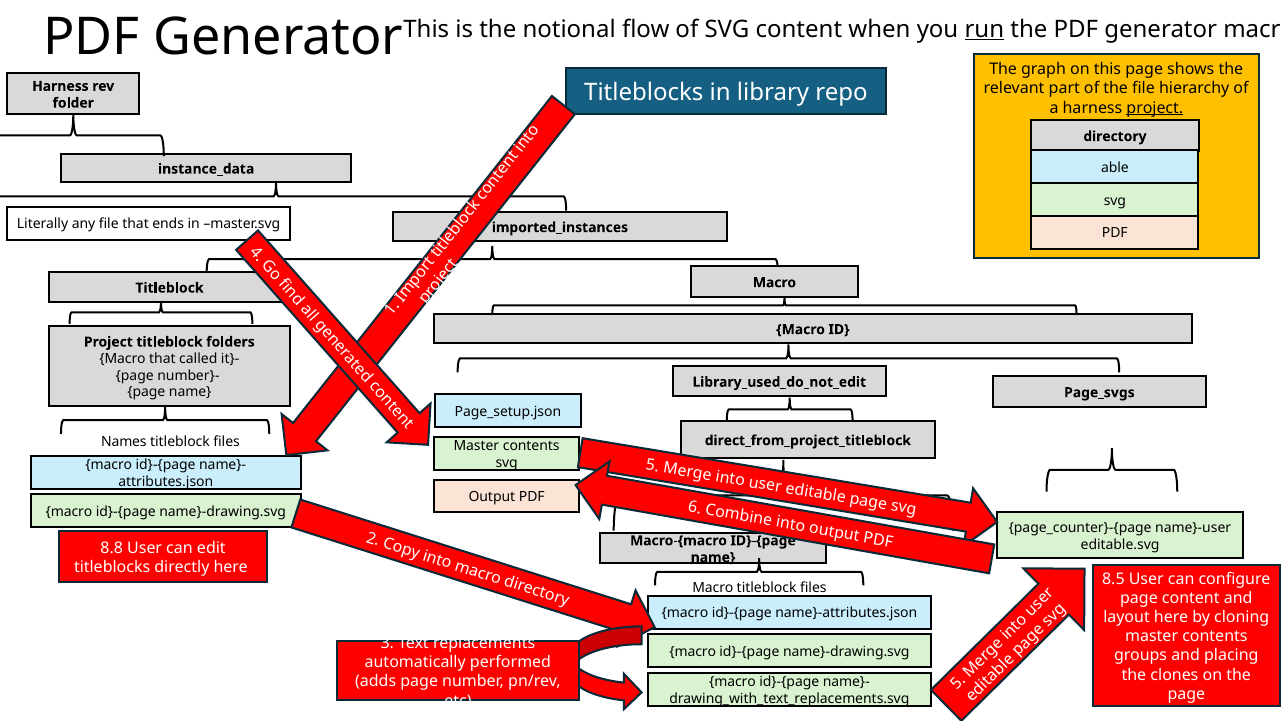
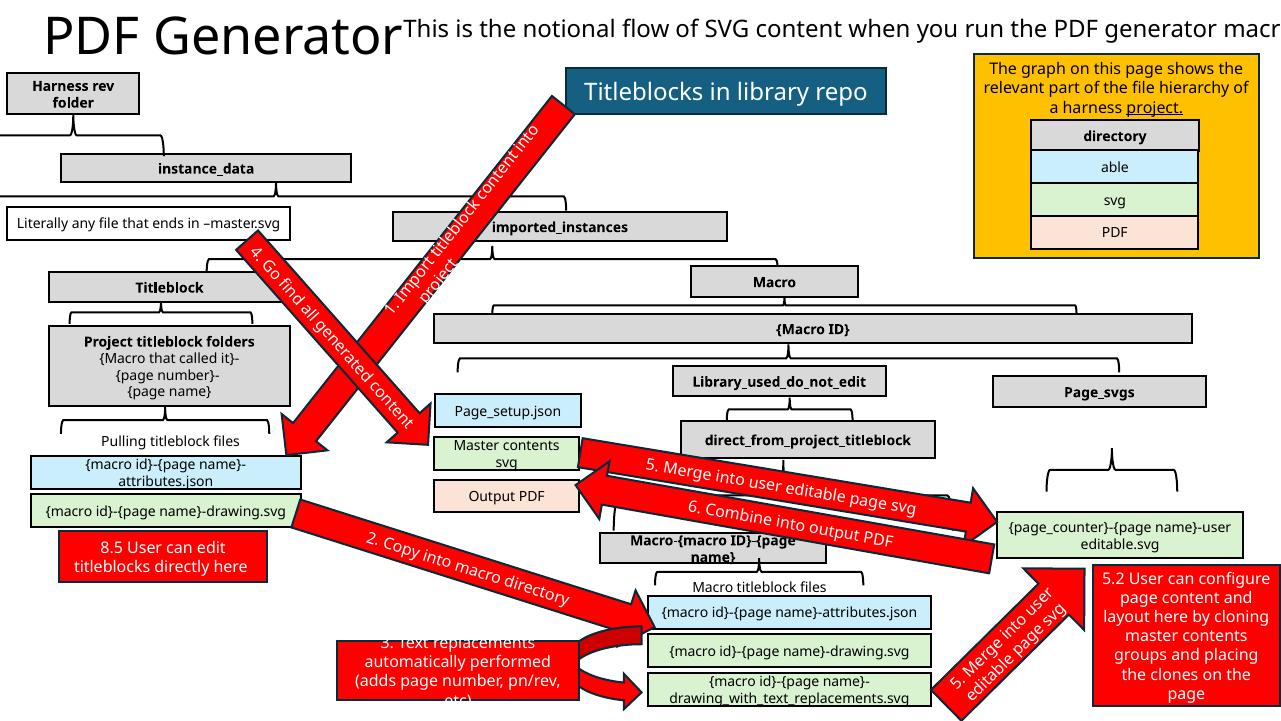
run underline: present -> none (984, 29)
Names: Names -> Pulling (124, 441)
8.8: 8.8 -> 8.5 (112, 548)
8.5: 8.5 -> 5.2 (1113, 578)
